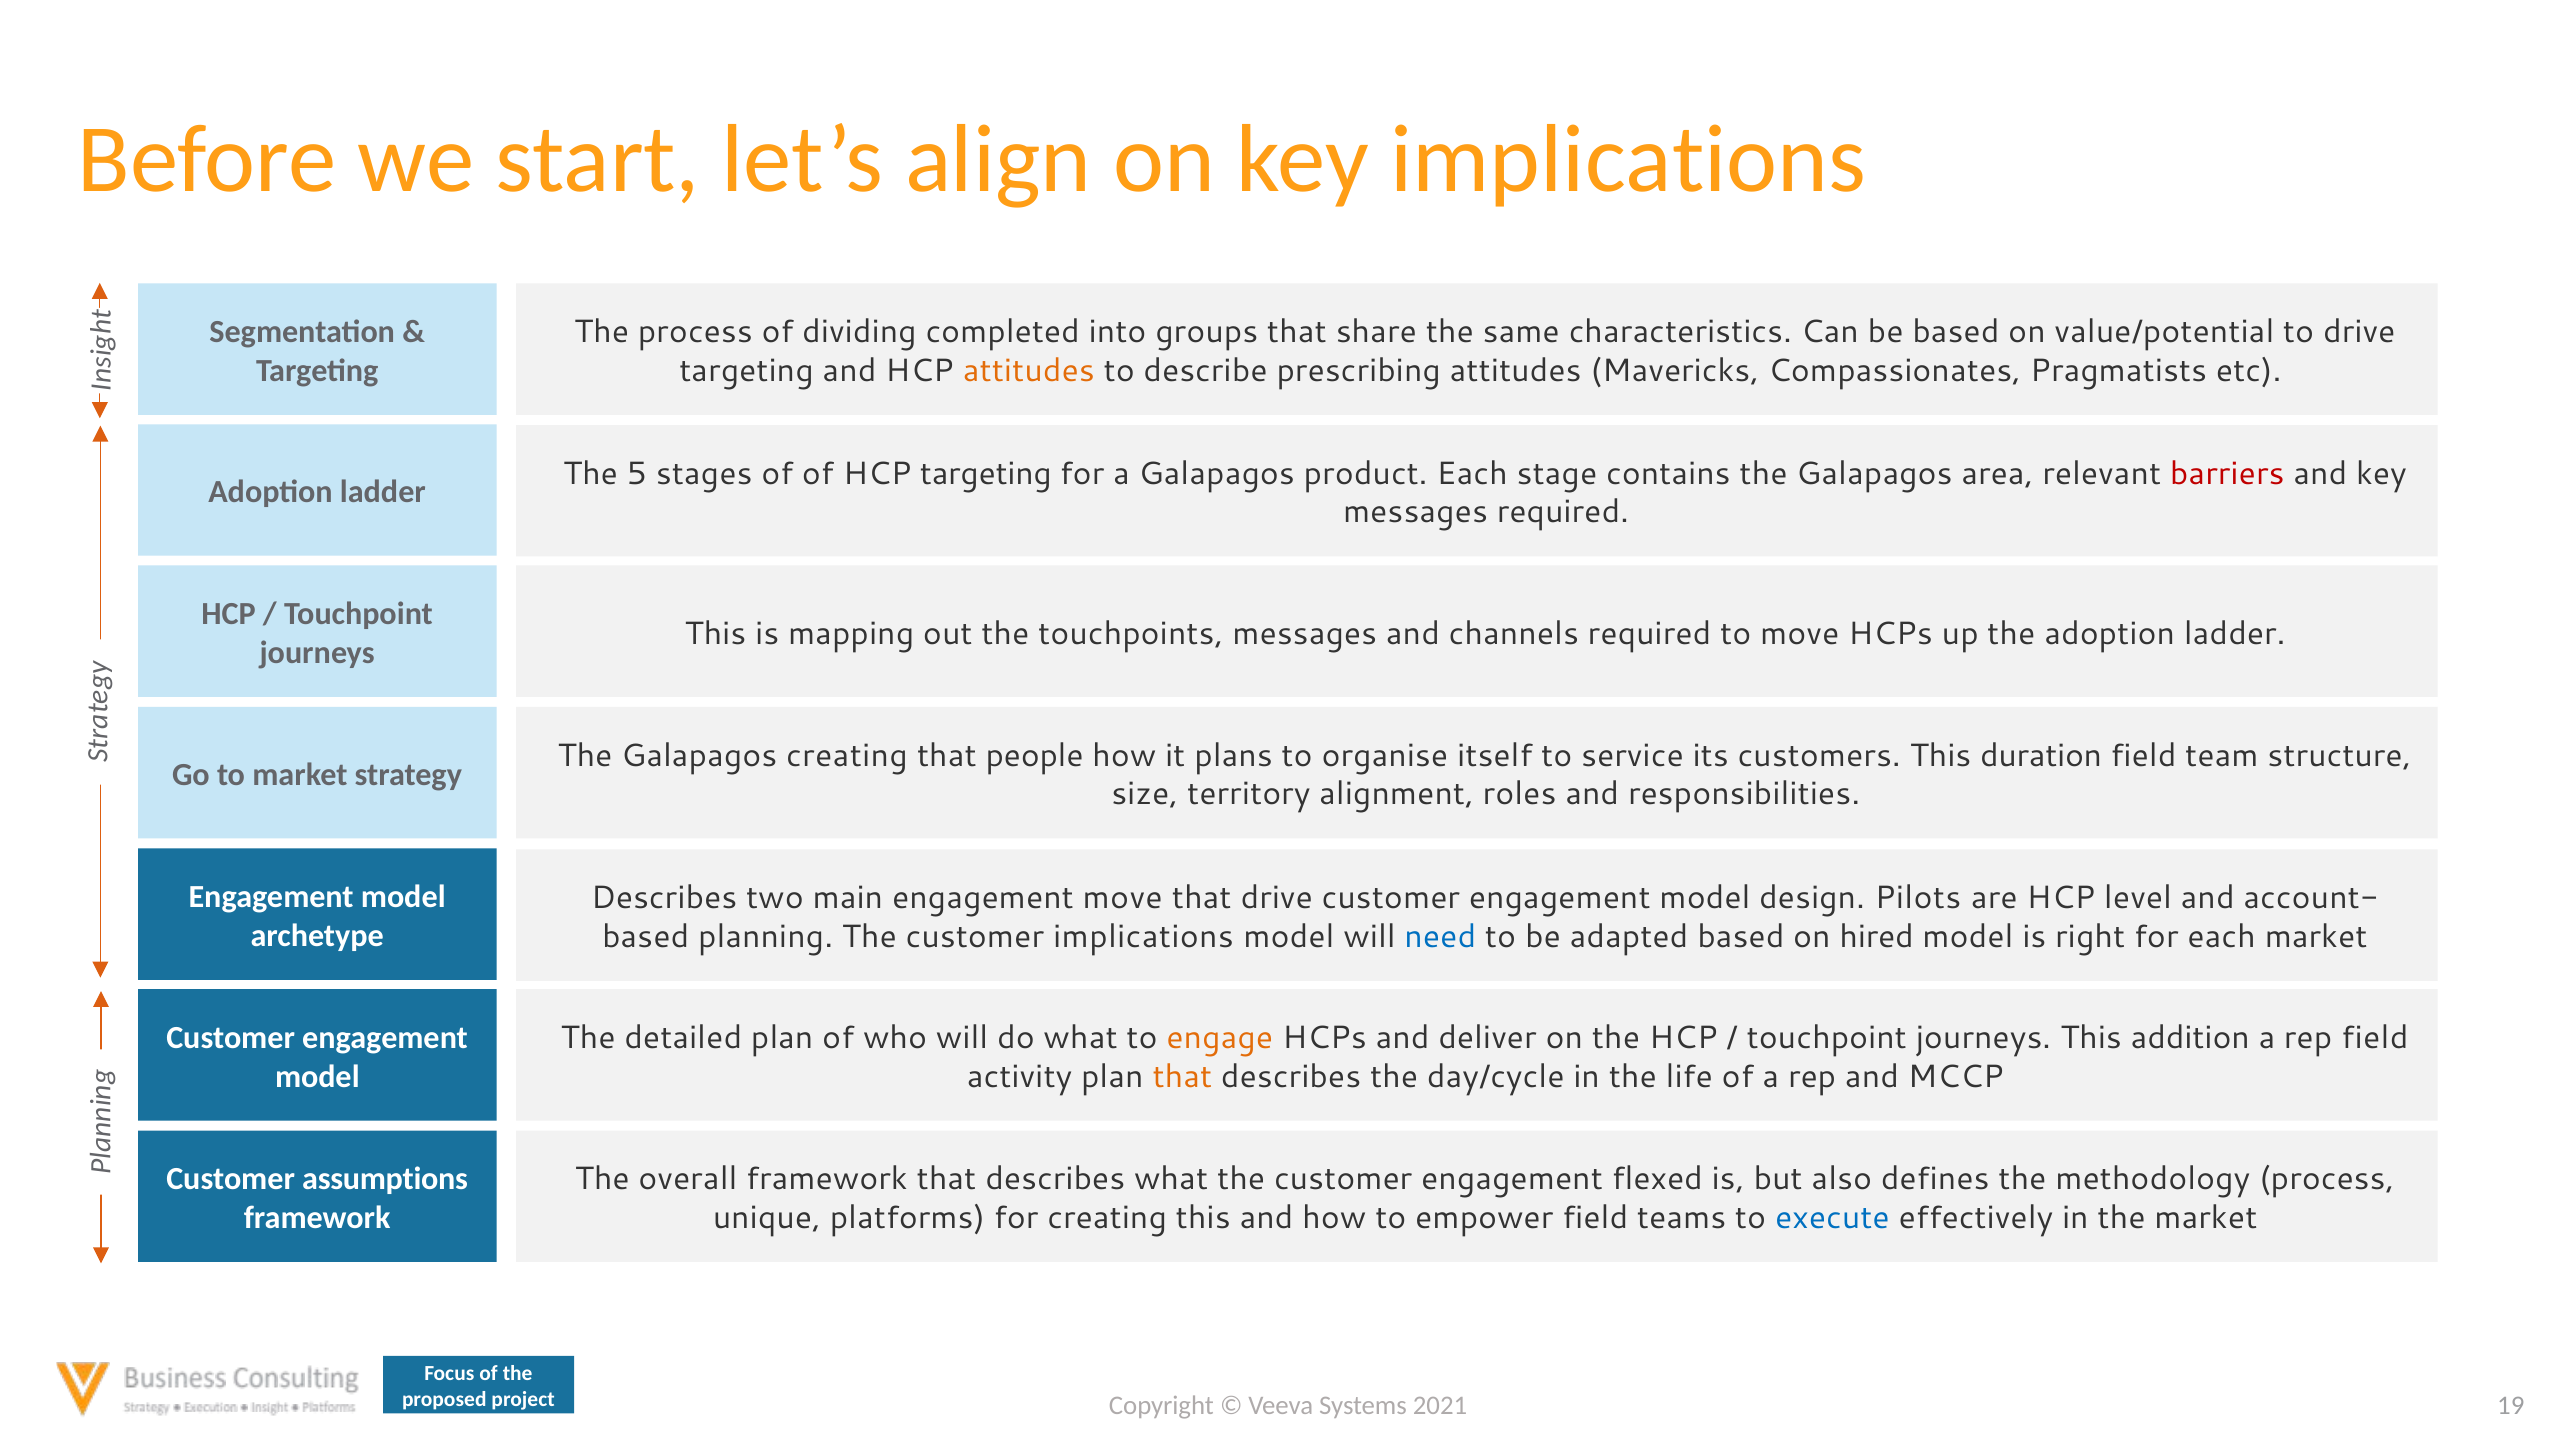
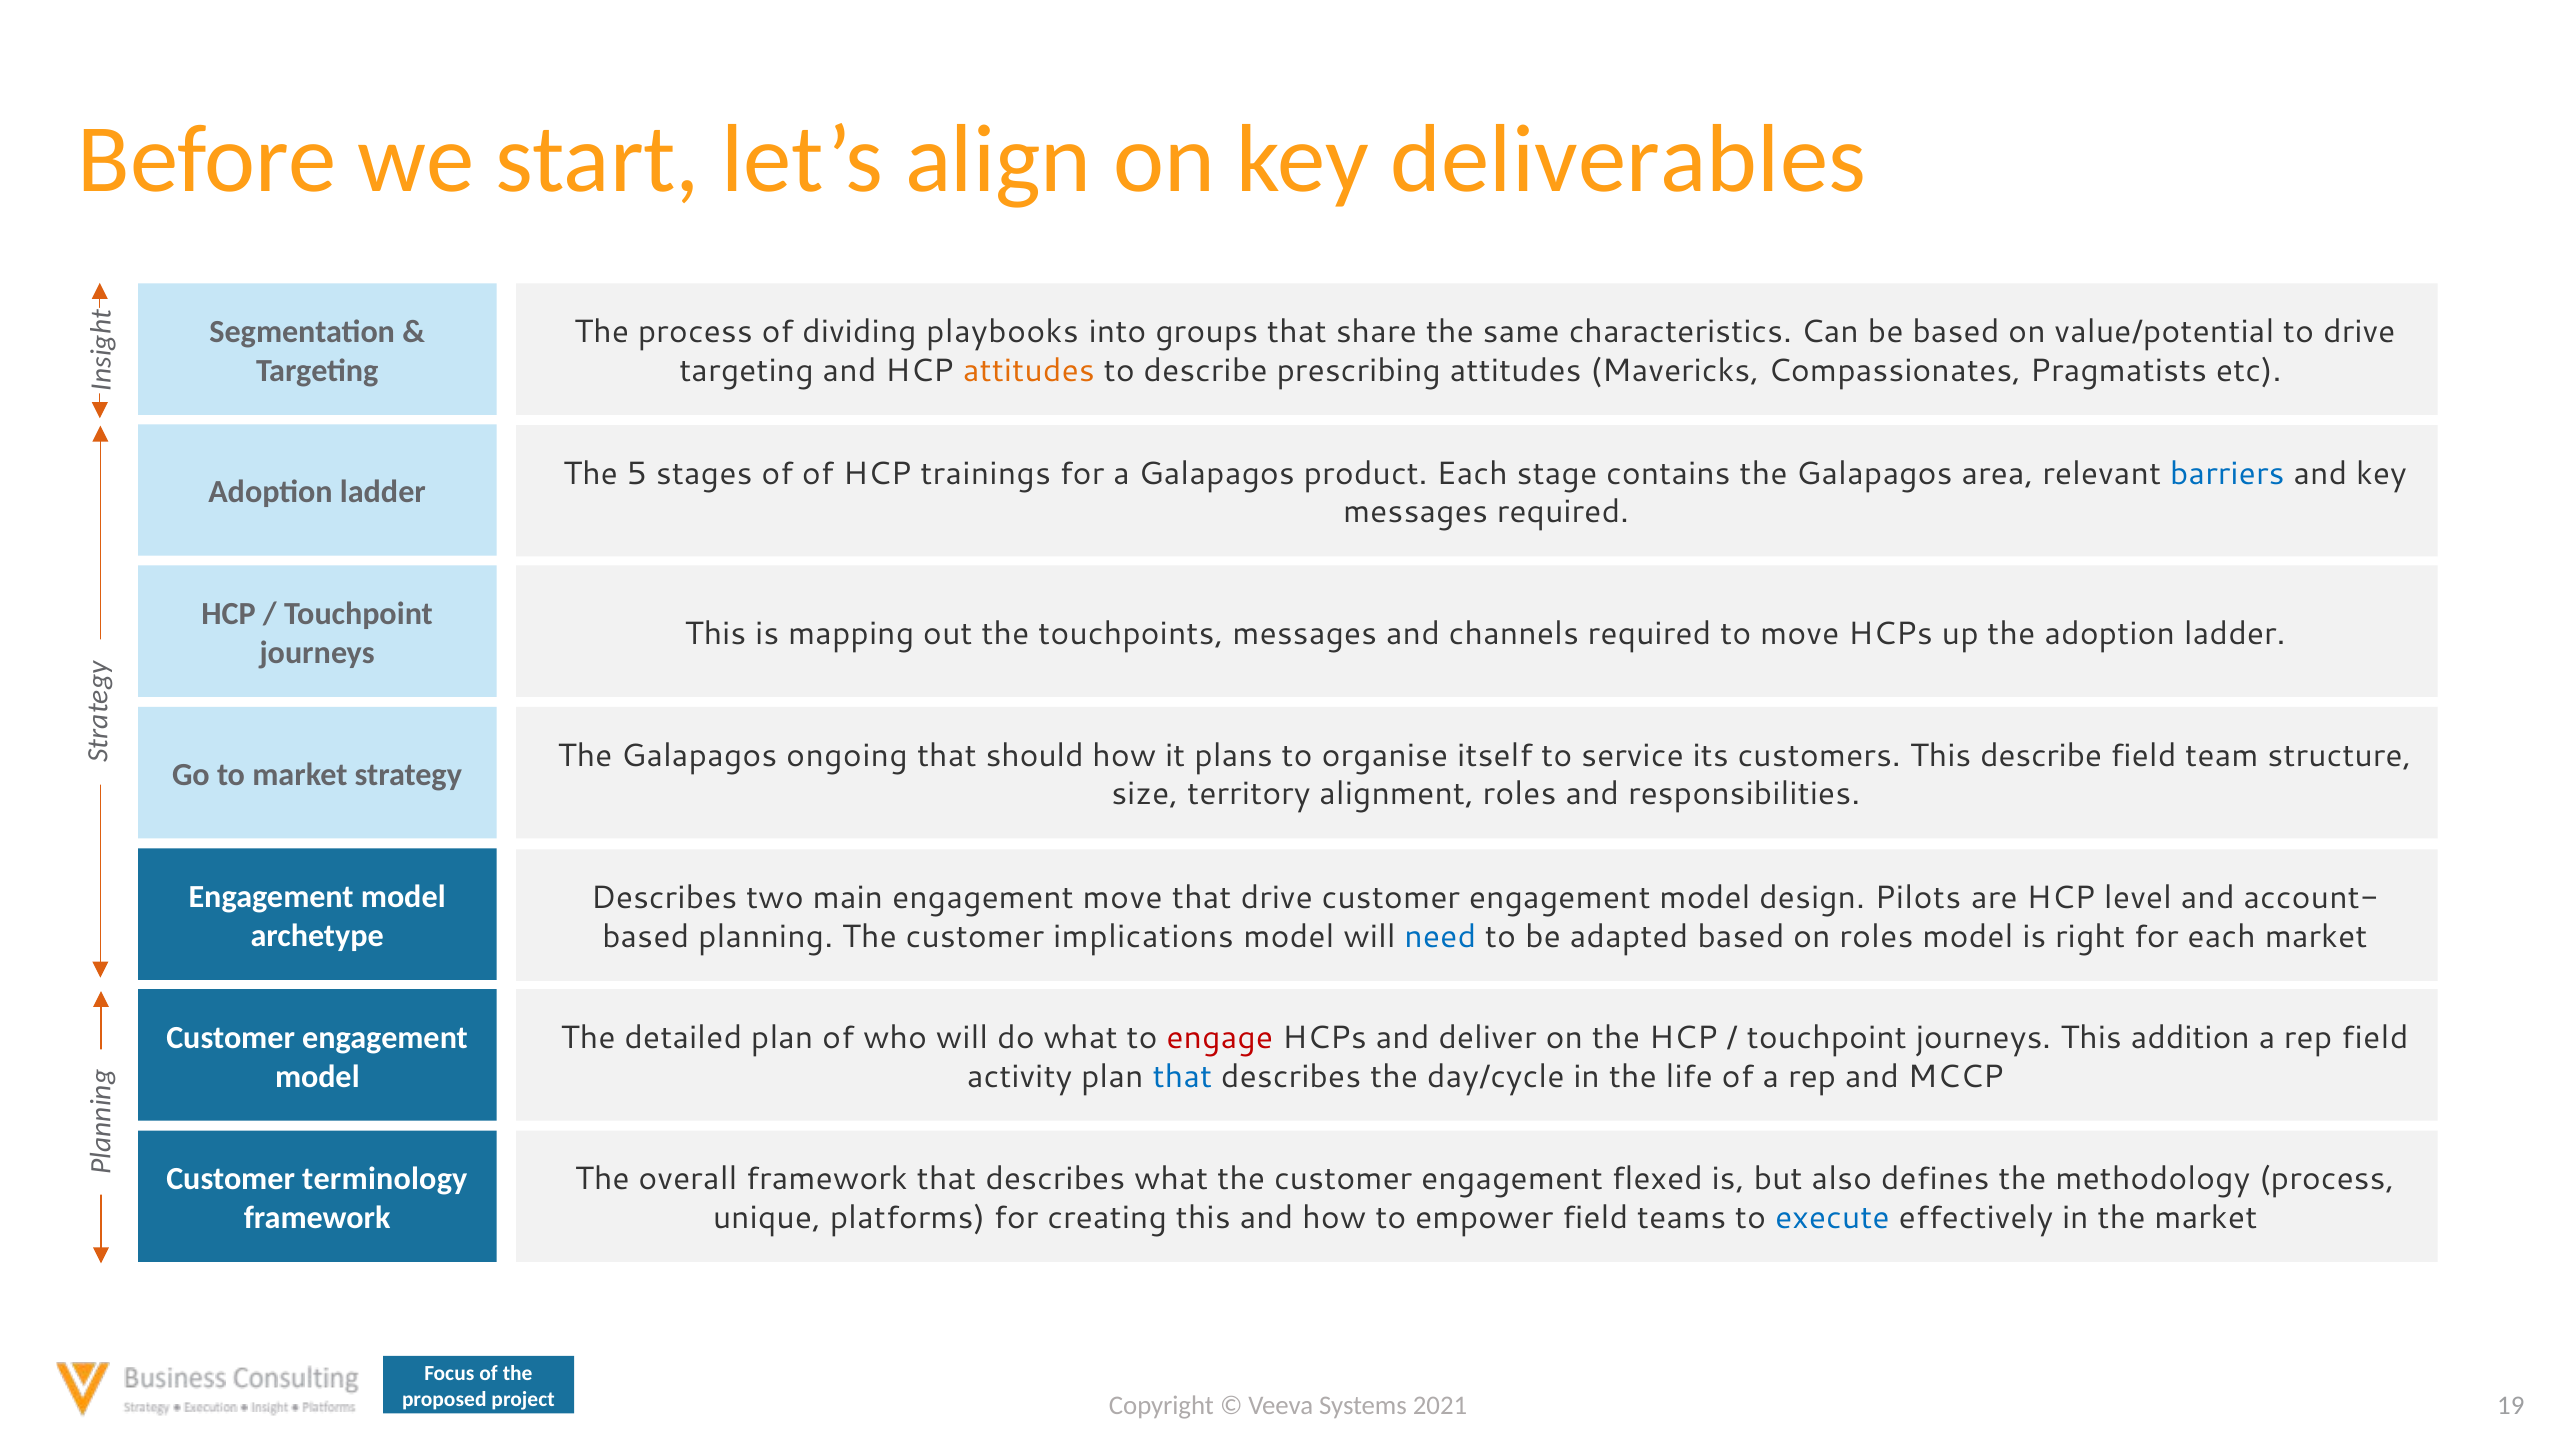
key implications: implications -> deliverables (1628, 159)
completed: completed -> playbooks (1003, 332)
HCP targeting: targeting -> trainings (986, 474)
barriers colour: red -> blue (2227, 474)
Galapagos creating: creating -> ongoing (847, 756)
people: people -> should (1035, 756)
This duration: duration -> describe (2041, 756)
on hired: hired -> roles (1876, 937)
engage colour: orange -> red (1220, 1038)
that colour: orange -> blue (1182, 1076)
assumptions: assumptions -> terminology (385, 1179)
